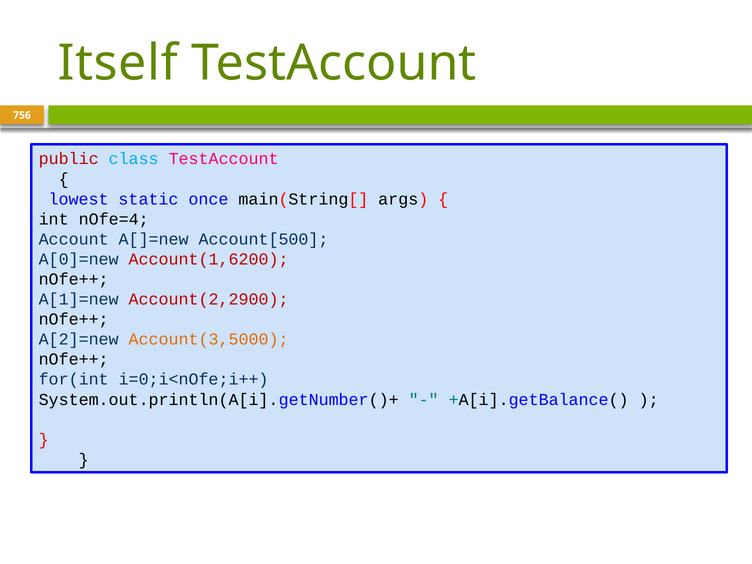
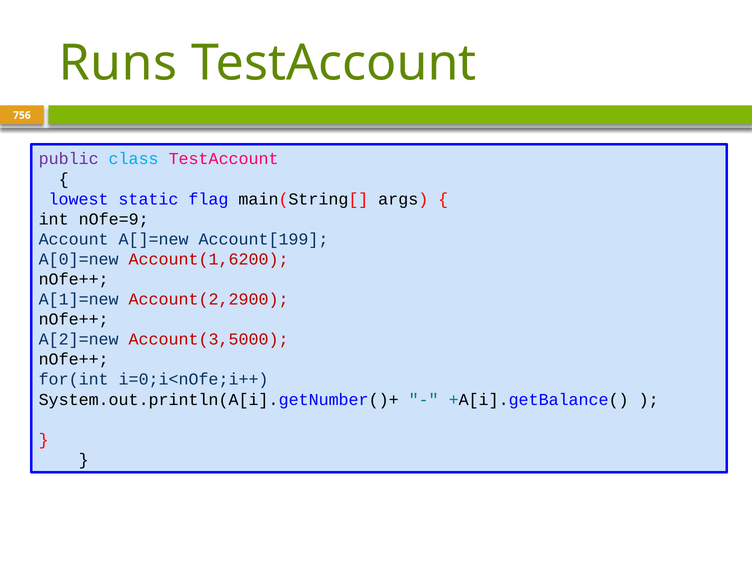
Itself: Itself -> Runs (118, 63)
public colour: red -> purple (69, 159)
once: once -> flag (208, 199)
nOfe=4: nOfe=4 -> nOfe=9 (114, 219)
Account[500: Account[500 -> Account[199 (264, 239)
Account(3,5000 colour: orange -> red (209, 339)
